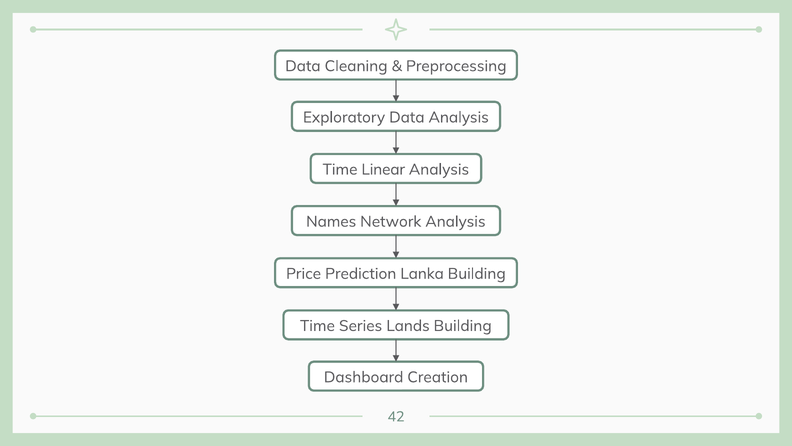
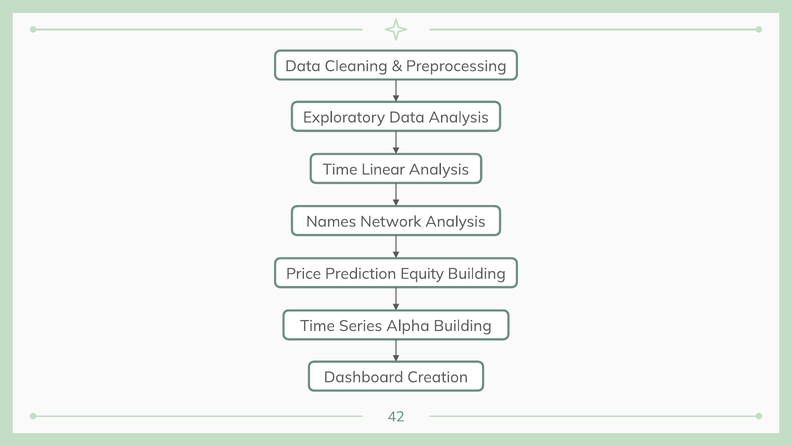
Lanka: Lanka -> Equity (422, 273)
Lands: Lands -> Alpha (408, 326)
